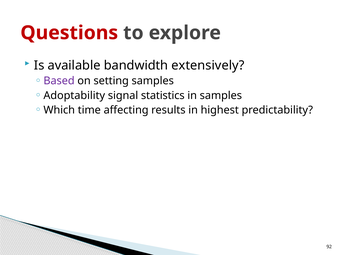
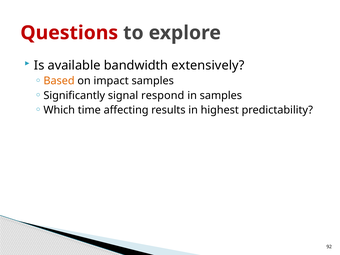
Based colour: purple -> orange (59, 81)
setting: setting -> impact (111, 81)
Adoptability: Adoptability -> Significantly (74, 95)
statistics: statistics -> respond (163, 95)
